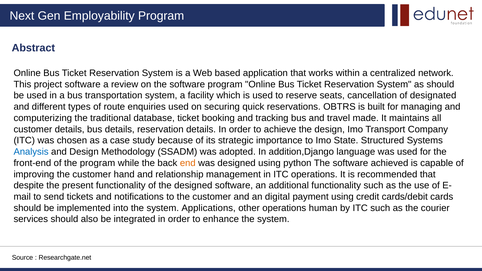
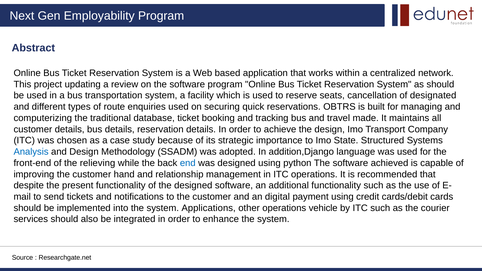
project software: software -> updating (83, 84)
the program: program -> relieving (98, 163)
end colour: orange -> blue (188, 163)
human: human -> vehicle (323, 208)
